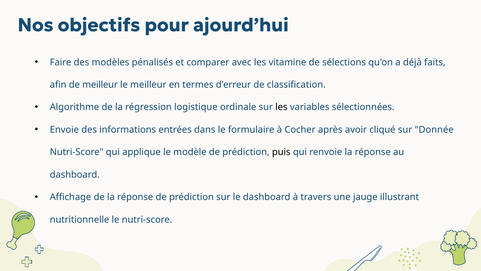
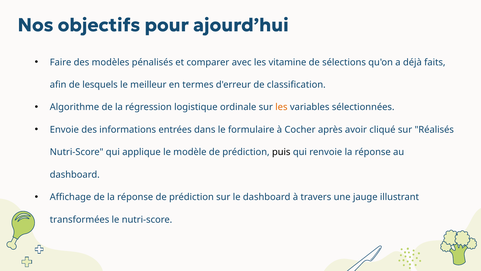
de meilleur: meilleur -> lesquels (100, 85)
les colour: black -> orange (281, 107)
Donnée: Donnée -> Réalisés (434, 130)
nutritionnelle: nutritionnelle -> transformées (80, 219)
